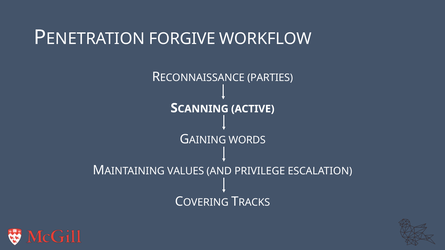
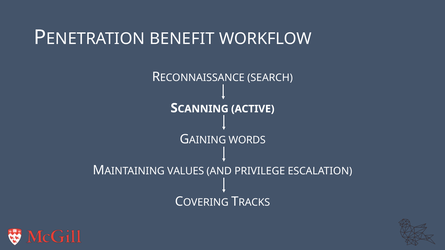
FORGIVE: FORGIVE -> BENEFIT (182, 39)
PARTIES: PARTIES -> SEARCH (270, 78)
